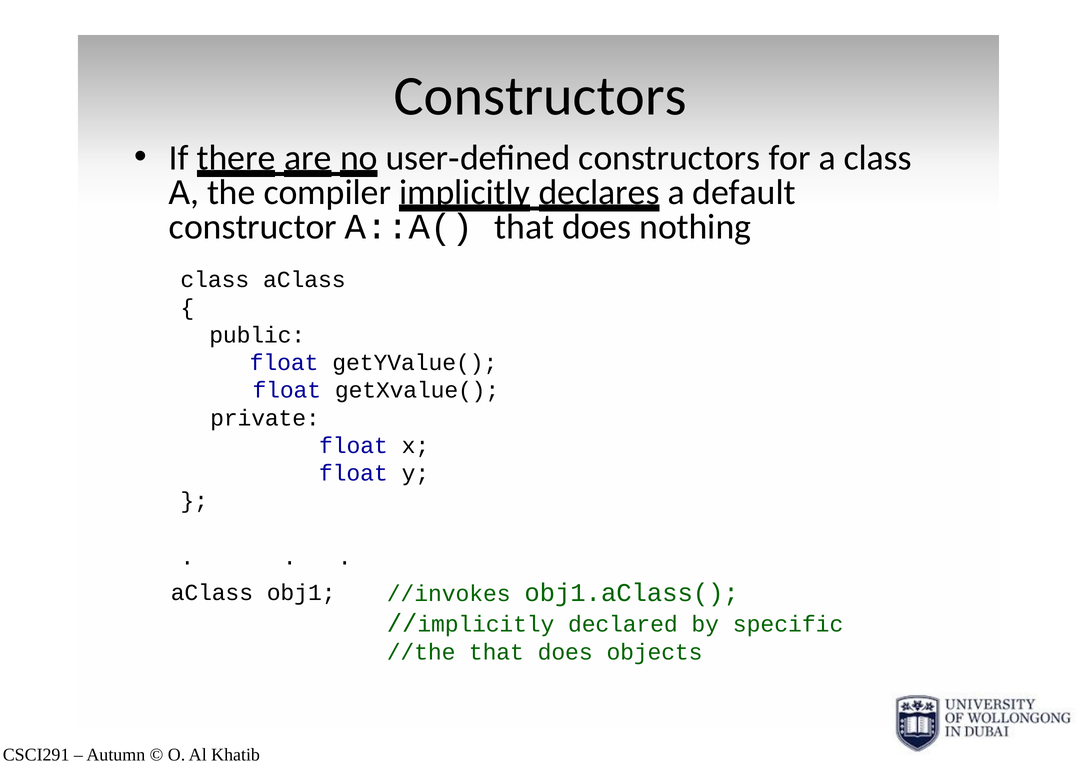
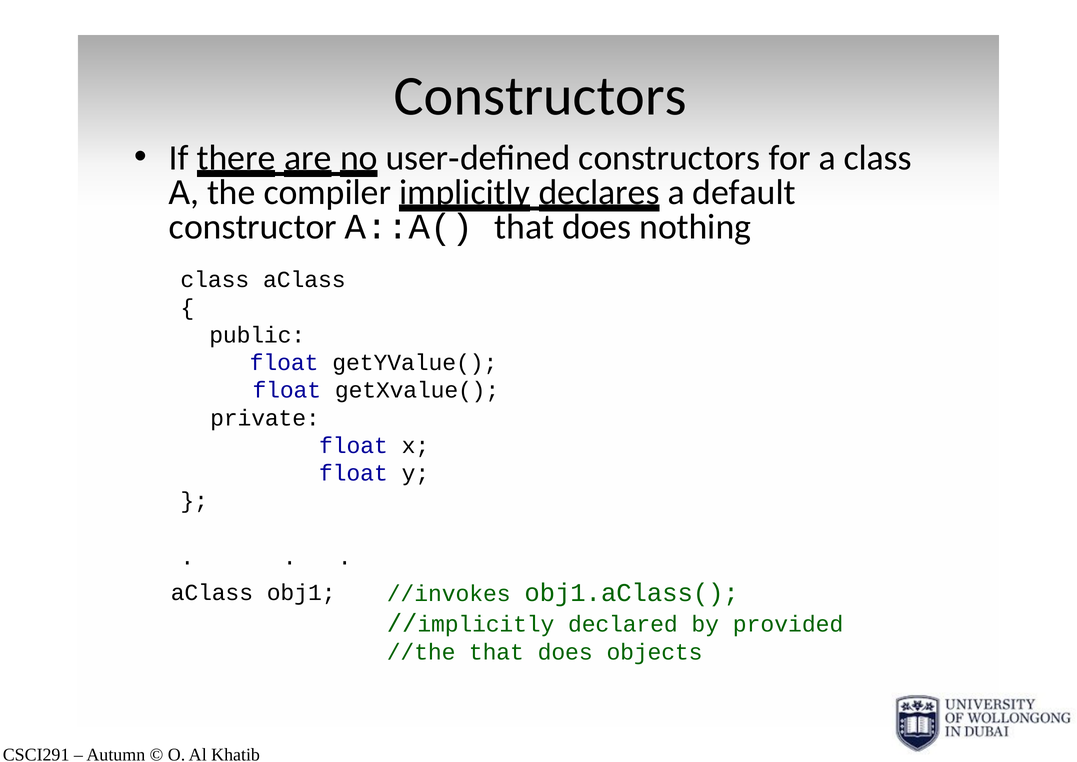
specific: specific -> provided (788, 624)
